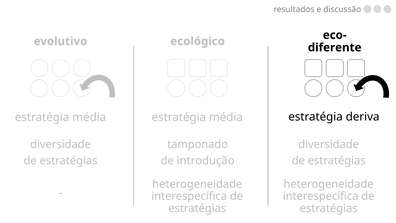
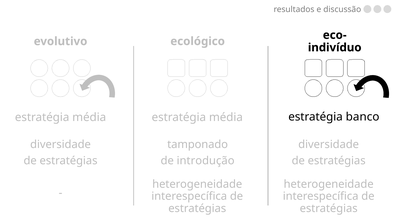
diferente: diferente -> indivíduo (335, 47)
deriva: deriva -> banco (363, 117)
